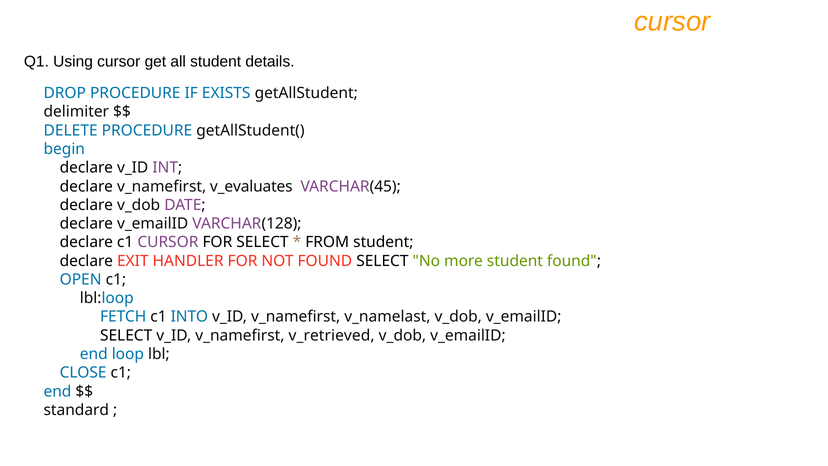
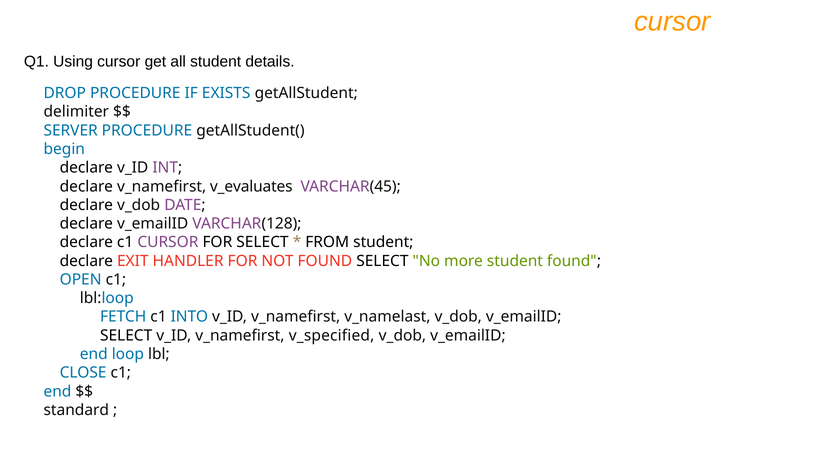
DELETE: DELETE -> SERVER (71, 130)
v_retrieved: v_retrieved -> v_specified (332, 335)
